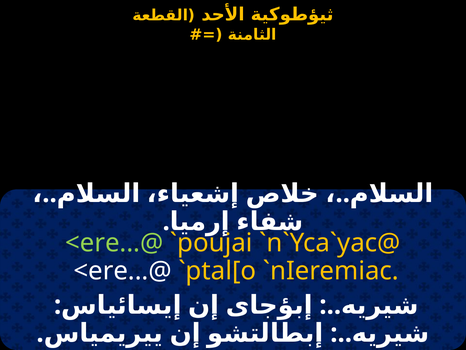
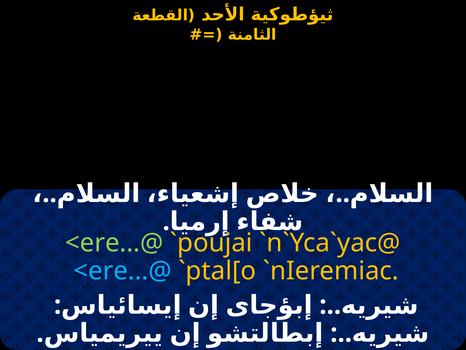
<ere...@ colour: white -> light blue (123, 270)
